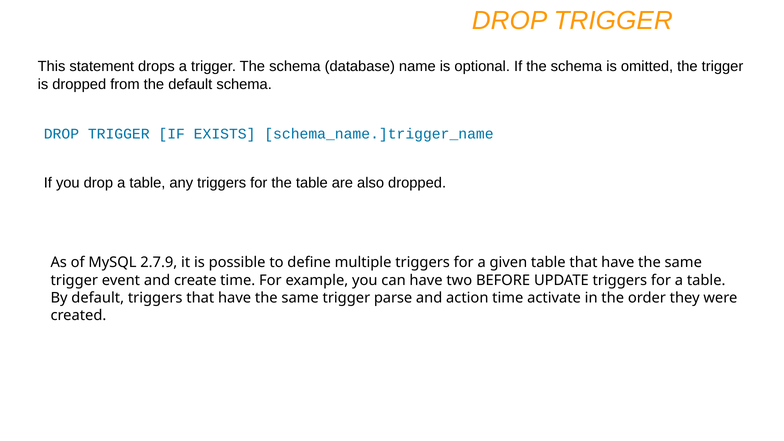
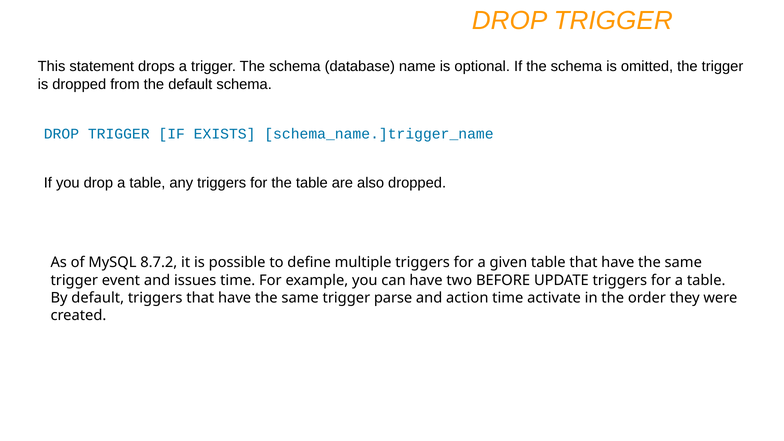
2.7.9: 2.7.9 -> 8.7.2 (159, 263)
create: create -> issues (195, 280)
